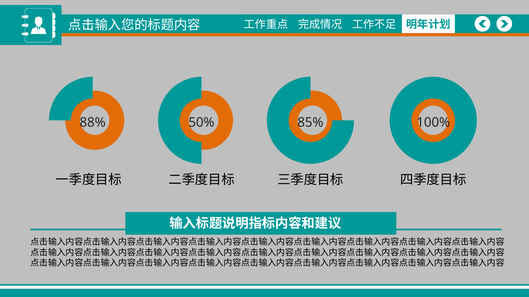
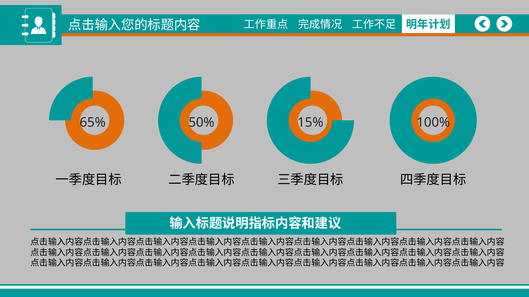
88%: 88% -> 65% (93, 123)
85%: 85% -> 15% (310, 123)
